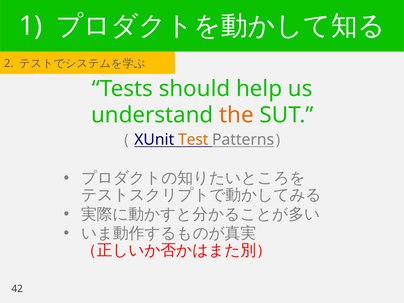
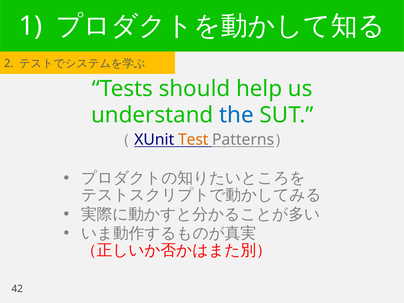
the colour: orange -> blue (237, 115)
